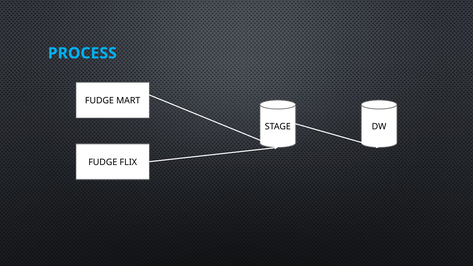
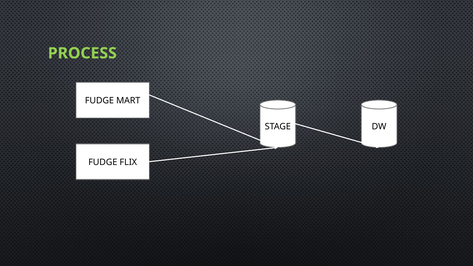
PROCESS colour: light blue -> light green (82, 53)
